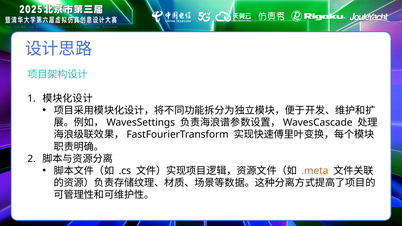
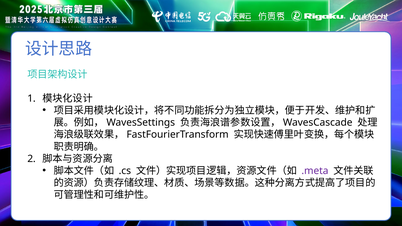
.meta colour: orange -> purple (315, 171)
